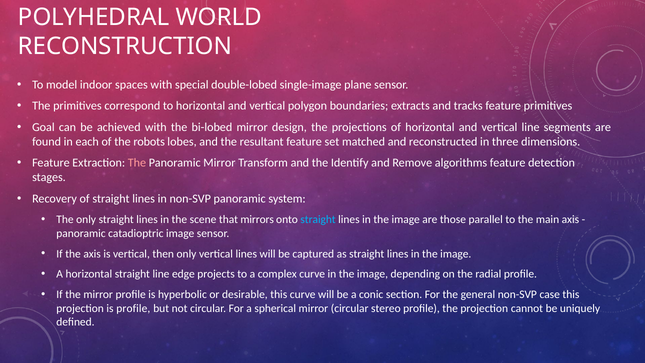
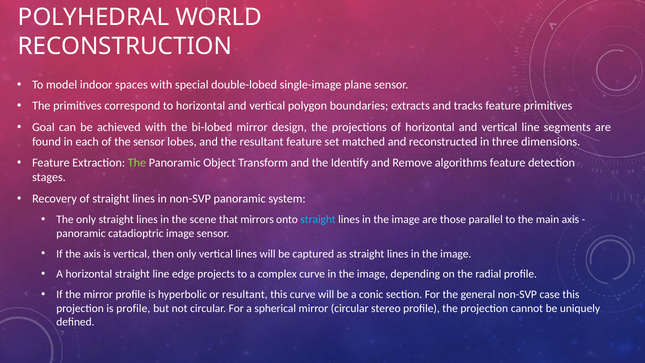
the robots: robots -> sensor (149, 142)
The colour: pink -> light green (137, 163)
Panoramic Mirror: Mirror -> Object (219, 163)
or desirable: desirable -> resultant (245, 295)
